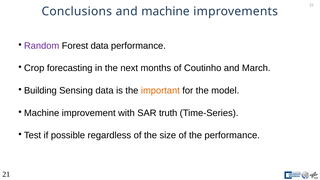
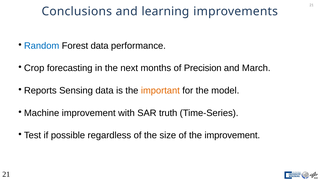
and machine: machine -> learning (165, 11)
Random colour: purple -> blue (42, 46)
Coutinho: Coutinho -> Precision (203, 68)
Building: Building -> Reports (40, 91)
the performance: performance -> improvement (232, 135)
